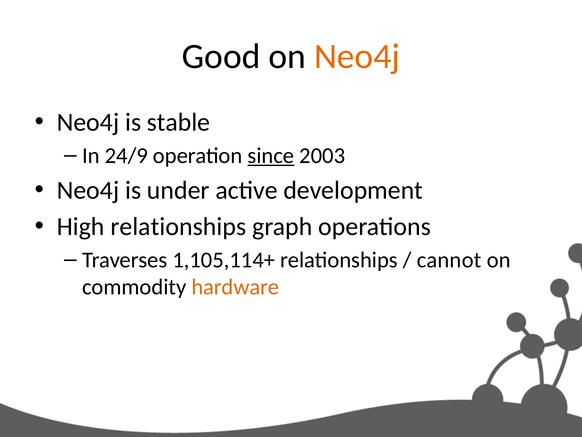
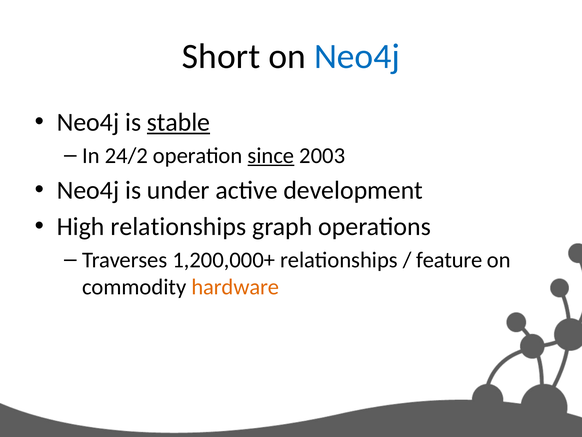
Good: Good -> Short (221, 56)
Neo4j colour: orange -> blue (357, 56)
stable underline: none -> present (179, 122)
24/9: 24/9 -> 24/2 (126, 155)
1,105,114+: 1,105,114+ -> 1,200,000+ (224, 260)
cannot: cannot -> feature (449, 260)
